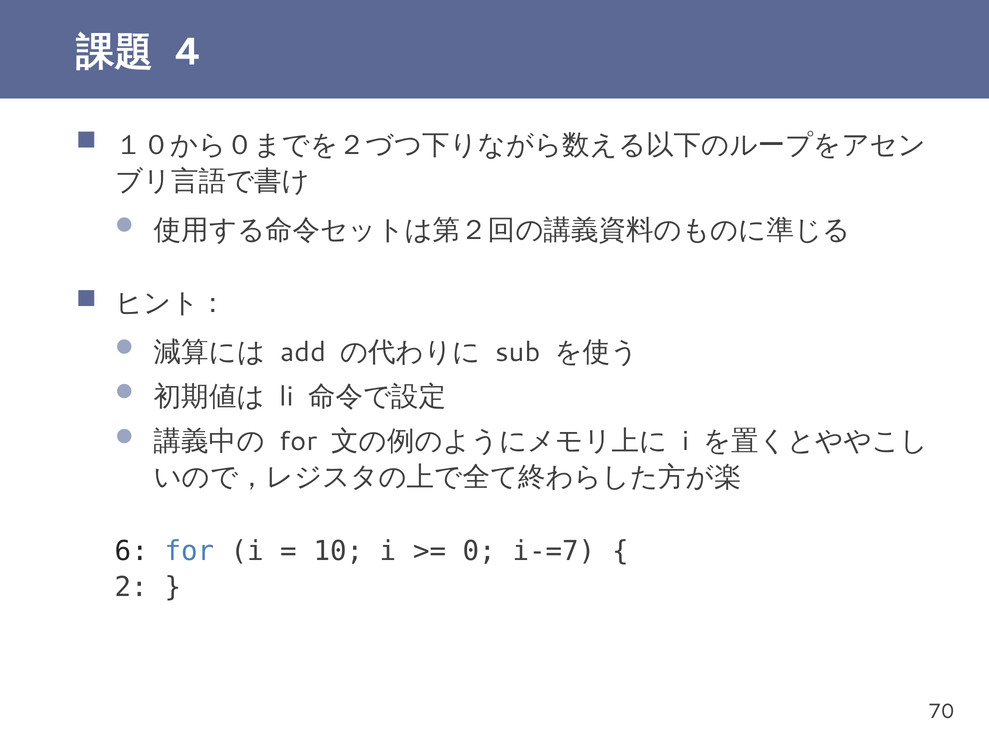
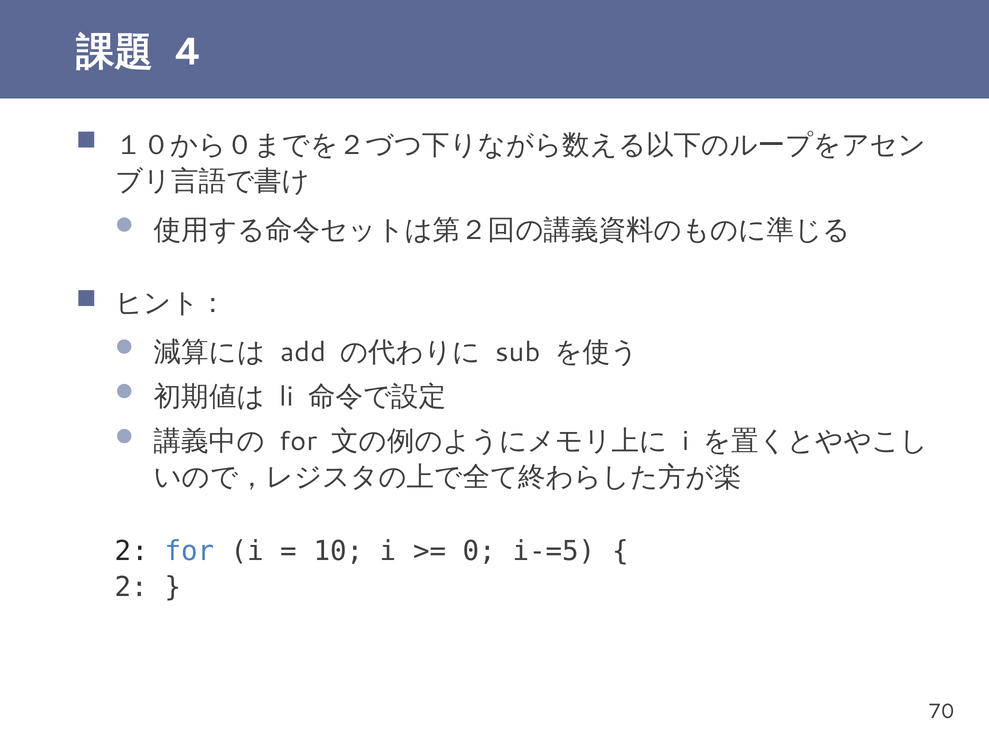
6: 6 -> 2 (132, 551)
i-=7: i-=7 -> i-=5 (554, 551)
